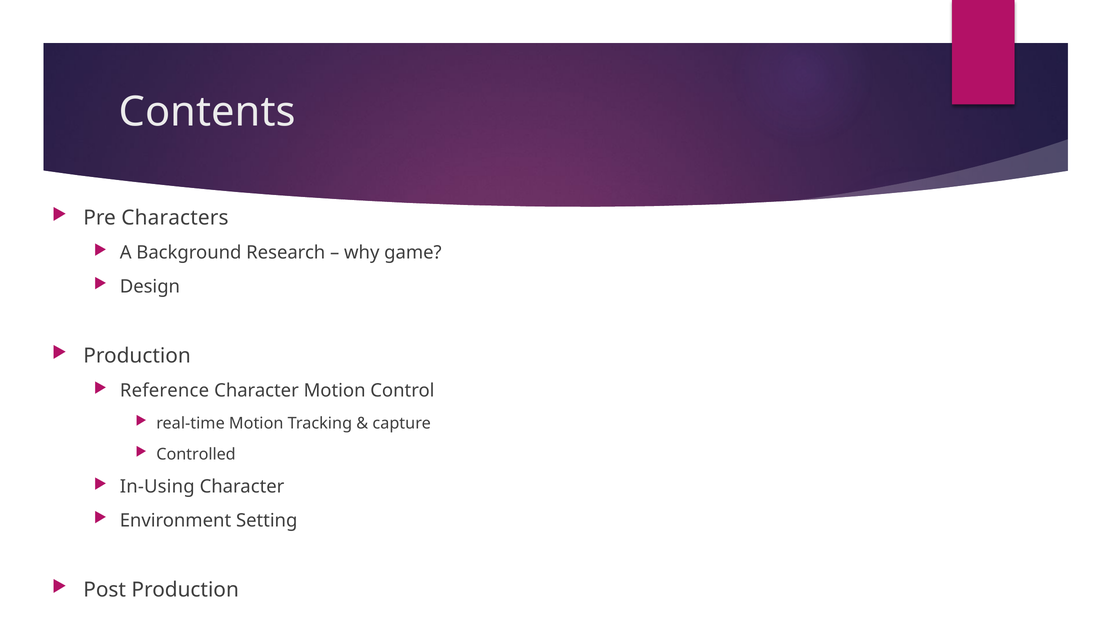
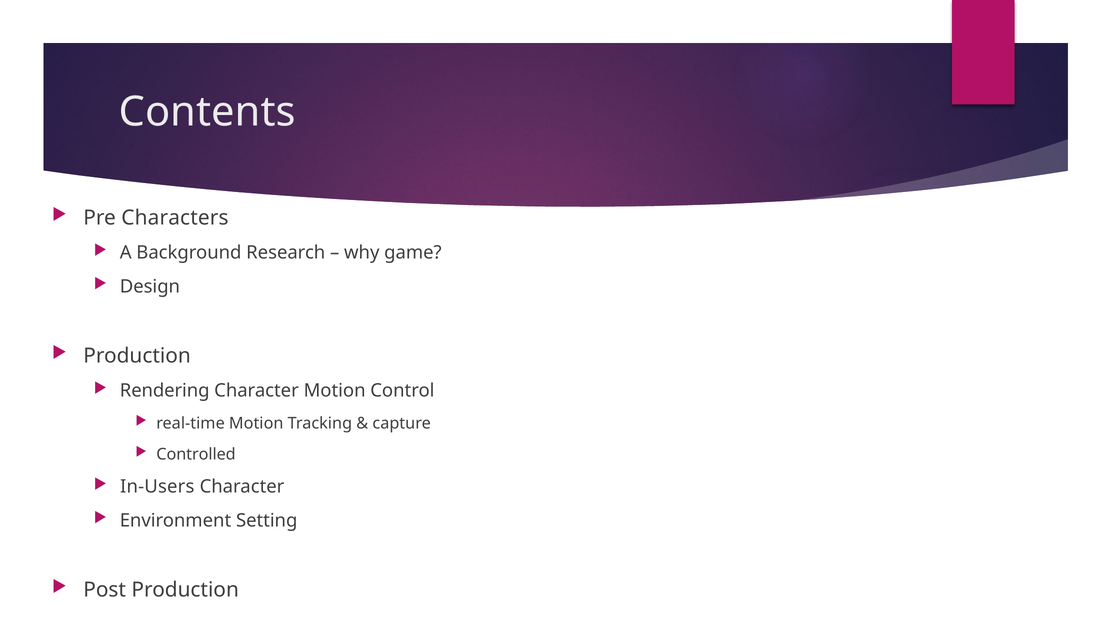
Reference: Reference -> Rendering (165, 390)
In-Using: In-Using -> In-Users (157, 486)
